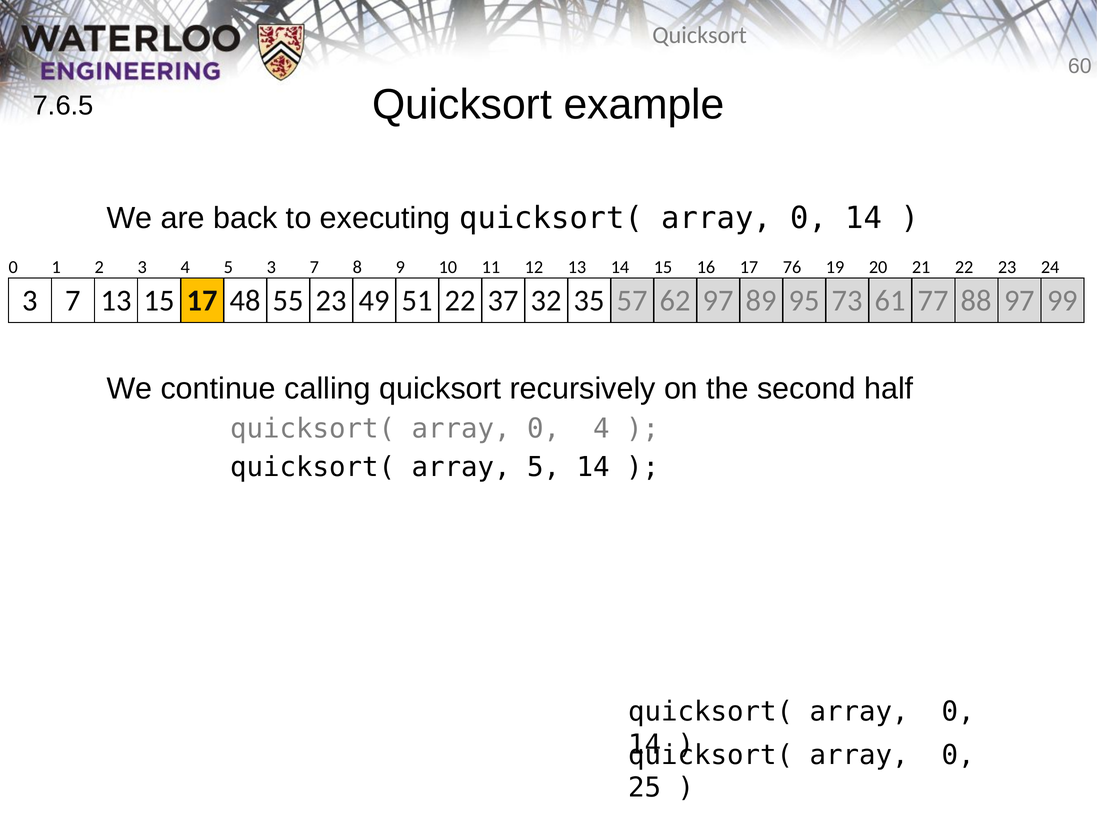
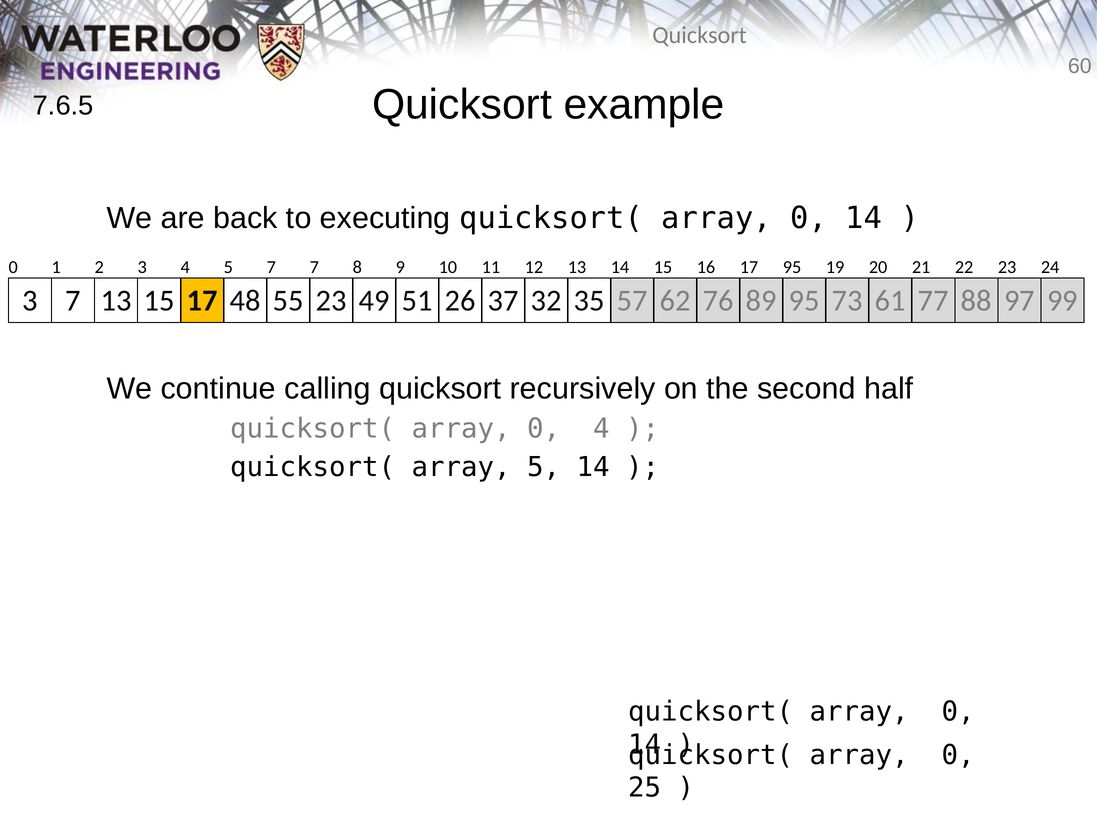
5 3: 3 -> 7 (271, 267)
17 76: 76 -> 95 (792, 267)
51 22: 22 -> 26 (460, 300)
62 97: 97 -> 76 (718, 300)
